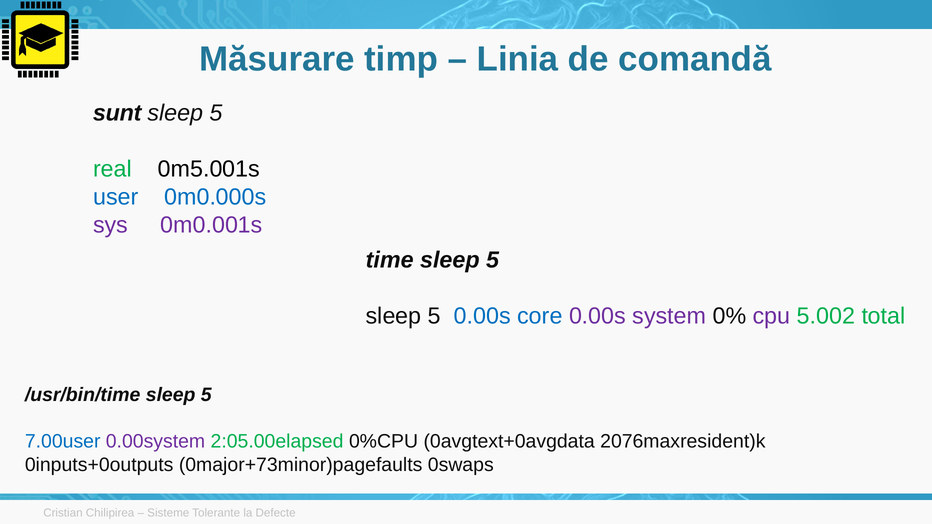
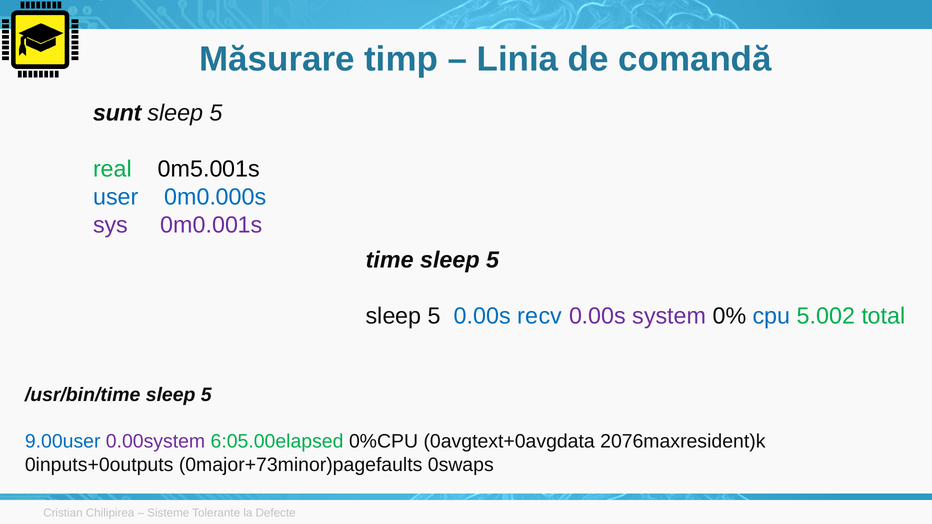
core: core -> recv (540, 316)
cpu colour: purple -> blue (772, 316)
7.00user: 7.00user -> 9.00user (63, 442)
2:05.00elapsed: 2:05.00elapsed -> 6:05.00elapsed (277, 442)
